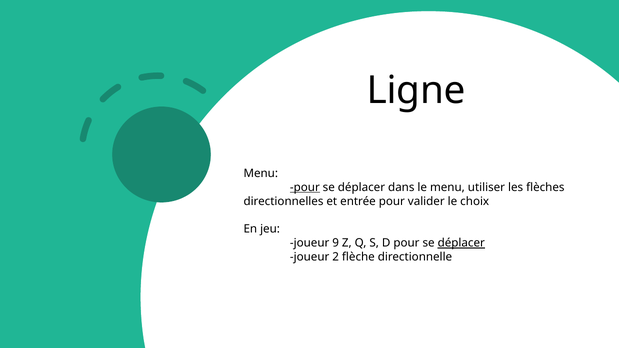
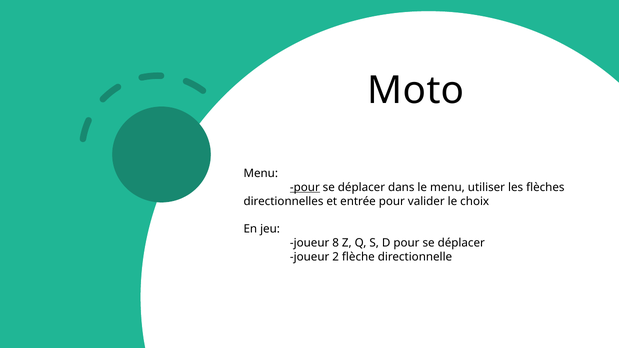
Ligne: Ligne -> Moto (416, 91)
9: 9 -> 8 (336, 243)
déplacer underline: present -> none (461, 243)
